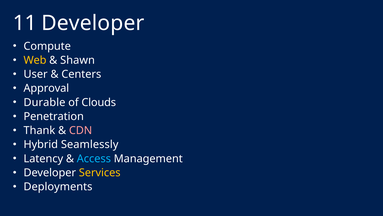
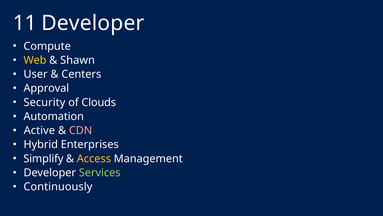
Durable: Durable -> Security (44, 102)
Penetration: Penetration -> Automation (54, 116)
Thank: Thank -> Active (39, 130)
Seamlessly: Seamlessly -> Enterprises (90, 144)
Latency: Latency -> Simplify (43, 158)
Access colour: light blue -> yellow (94, 158)
Services colour: yellow -> light green (100, 172)
Deployments: Deployments -> Continuously (58, 186)
